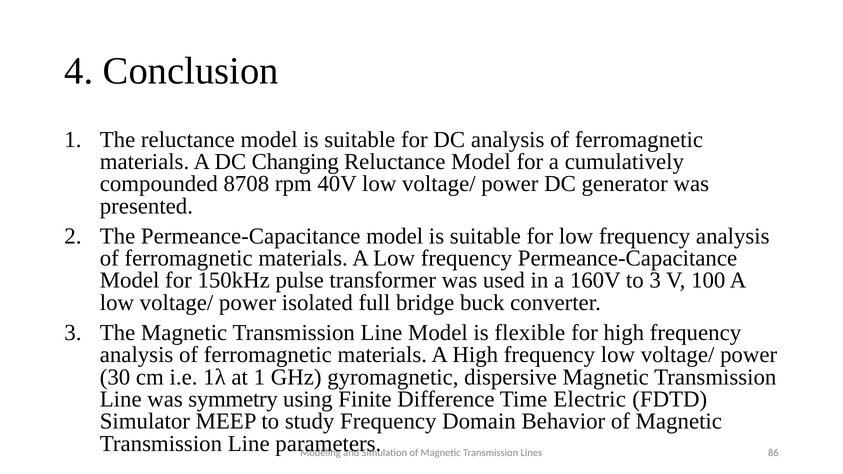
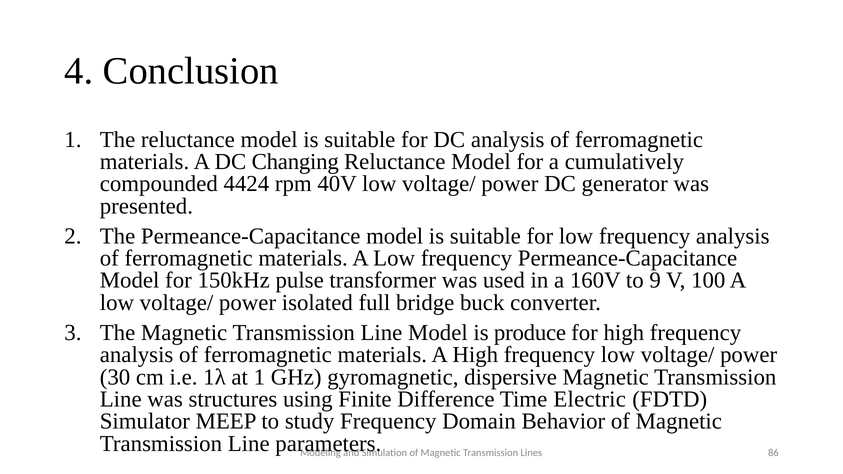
8708: 8708 -> 4424 (246, 184)
to 3: 3 -> 9 (655, 281)
flexible: flexible -> produce (530, 333)
symmetry: symmetry -> structures (233, 399)
